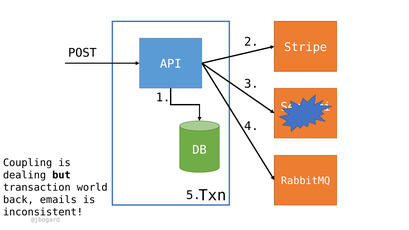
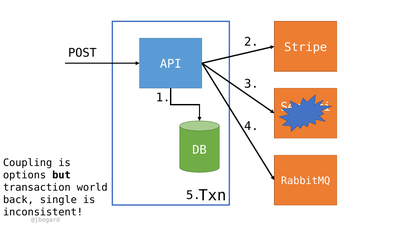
dealing: dealing -> options (25, 175)
emails: emails -> single (58, 200)
